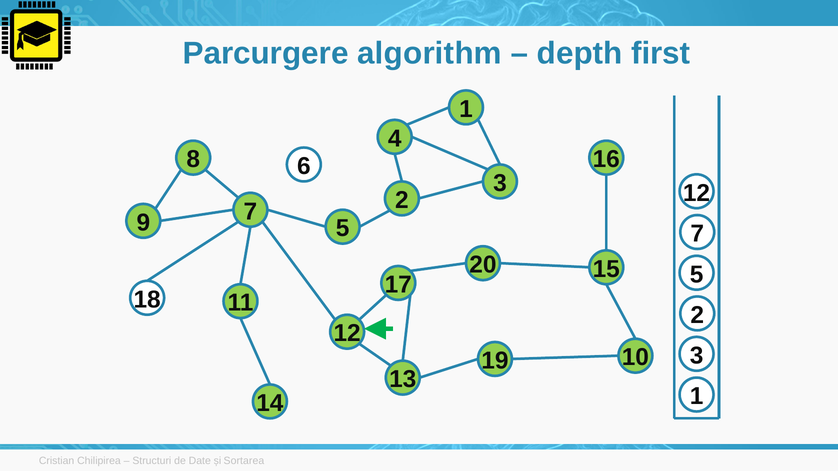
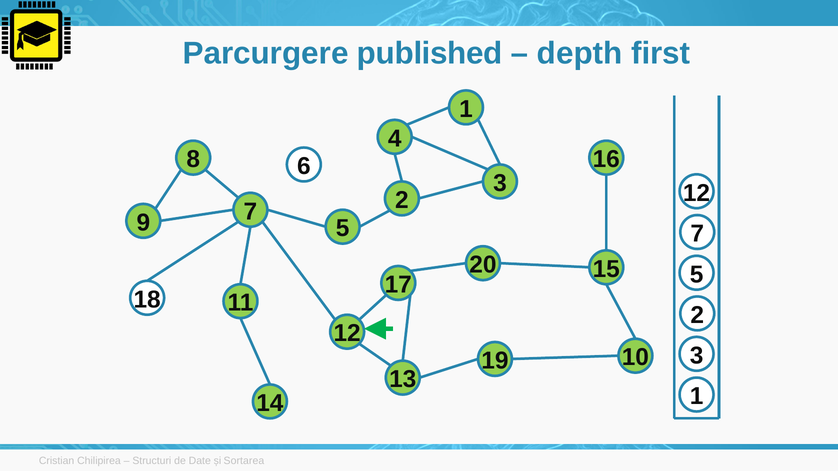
algorithm: algorithm -> published (430, 53)
